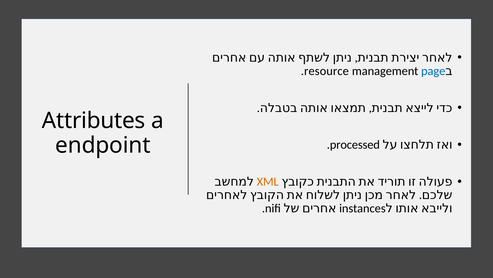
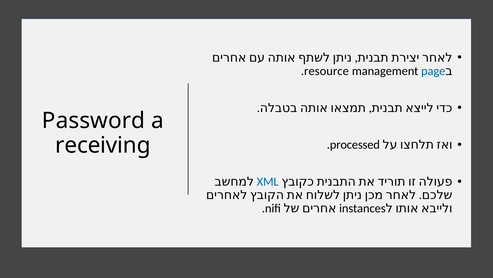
Attributes: Attributes -> Password (94, 120)
endpoint: endpoint -> receiving (103, 145)
XML colour: orange -> blue (268, 181)
